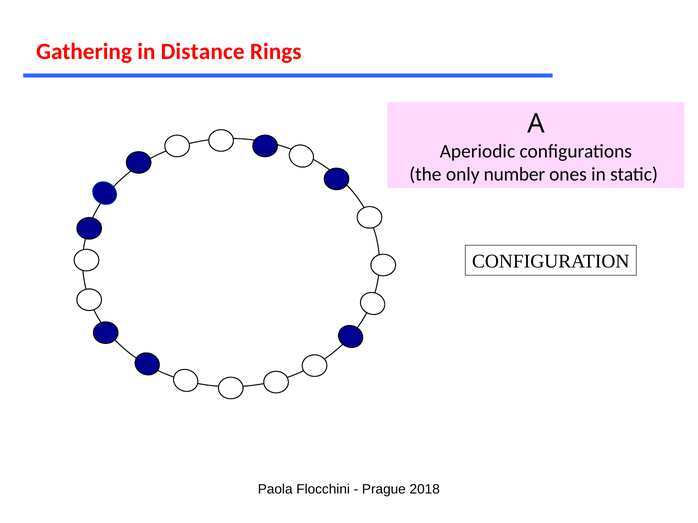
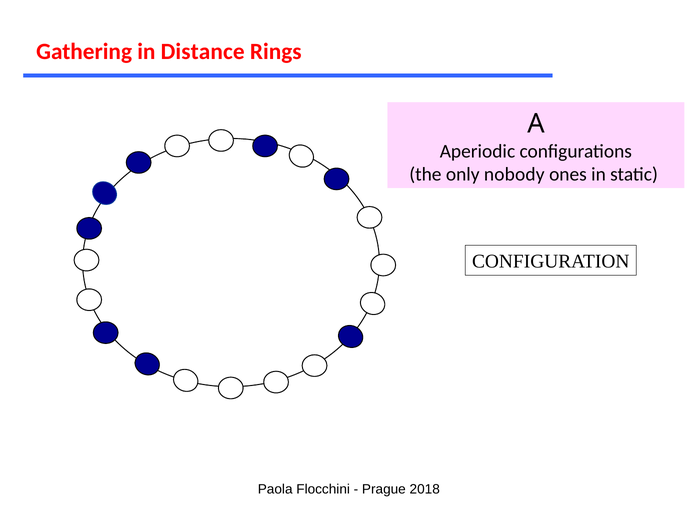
number: number -> nobody (514, 175)
